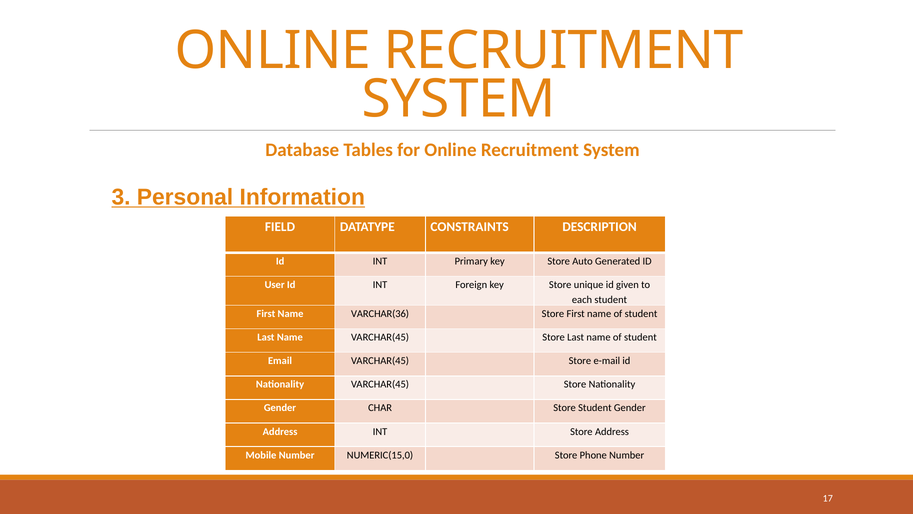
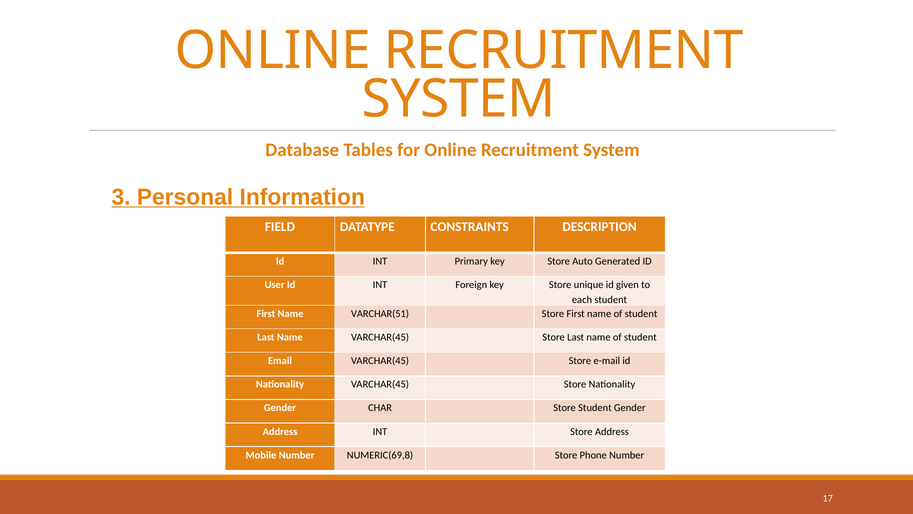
VARCHAR(36: VARCHAR(36 -> VARCHAR(51 (380, 313)
NUMERIC(15,0: NUMERIC(15,0 -> NUMERIC(69,8 (380, 455)
